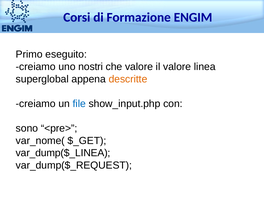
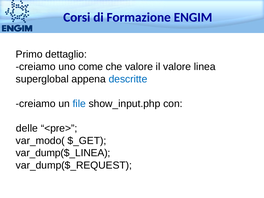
eseguito: eseguito -> dettaglio (66, 54)
nostri: nostri -> come (91, 67)
descritte colour: orange -> blue (128, 79)
sono: sono -> delle (27, 128)
var_nome(: var_nome( -> var_modo( (40, 141)
